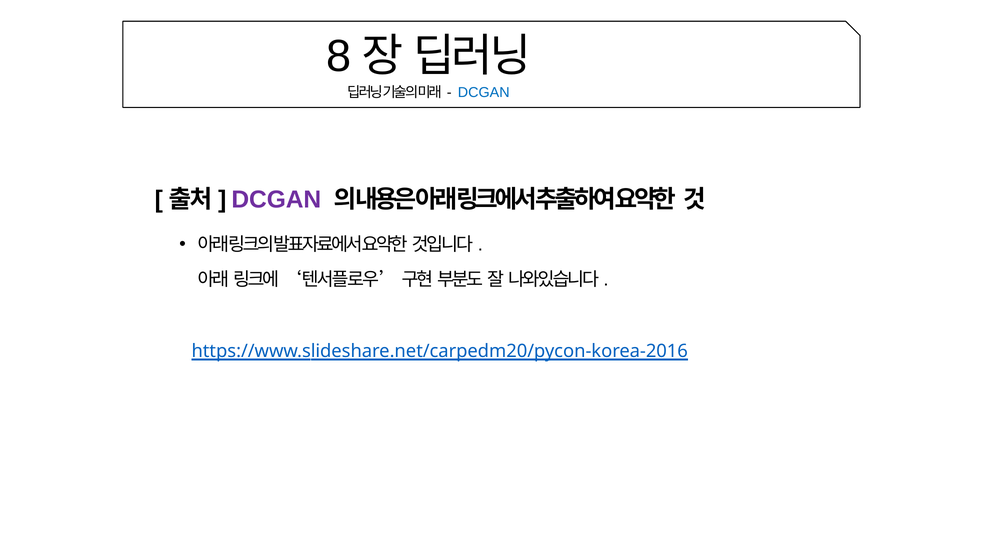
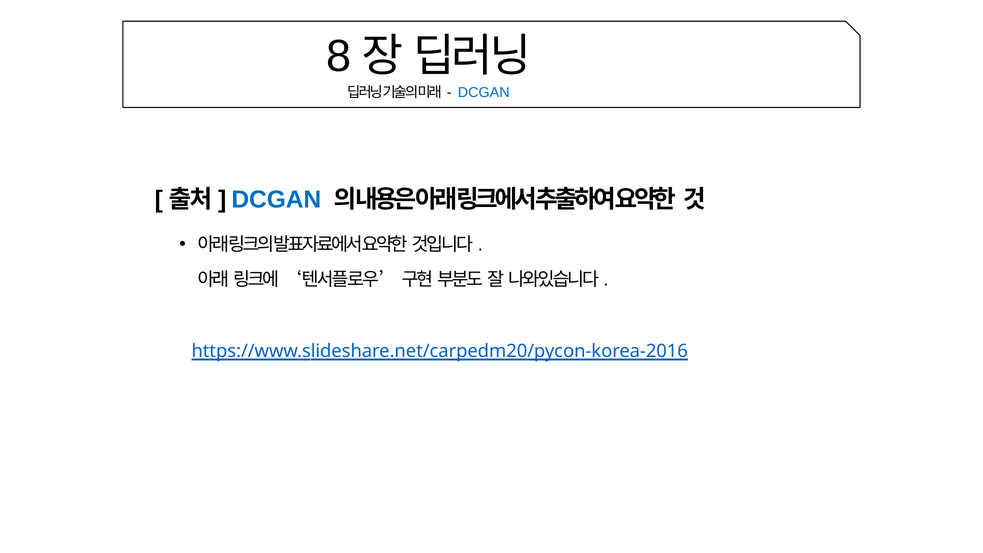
DCGAN colour: purple -> blue (276, 200)
